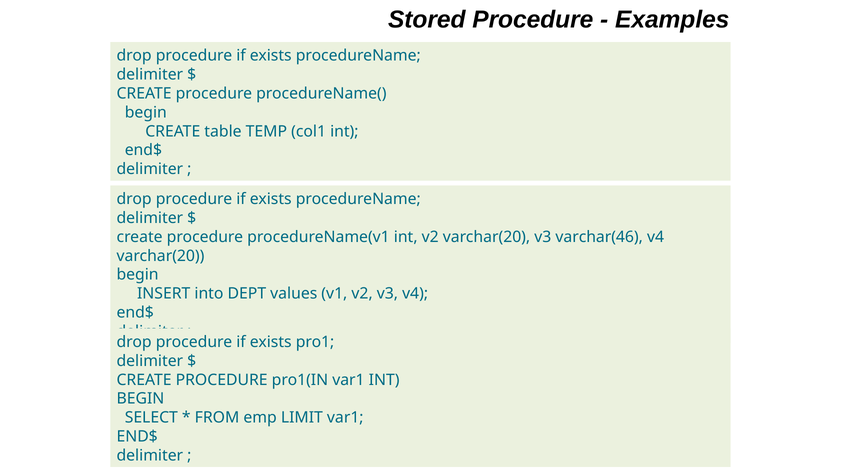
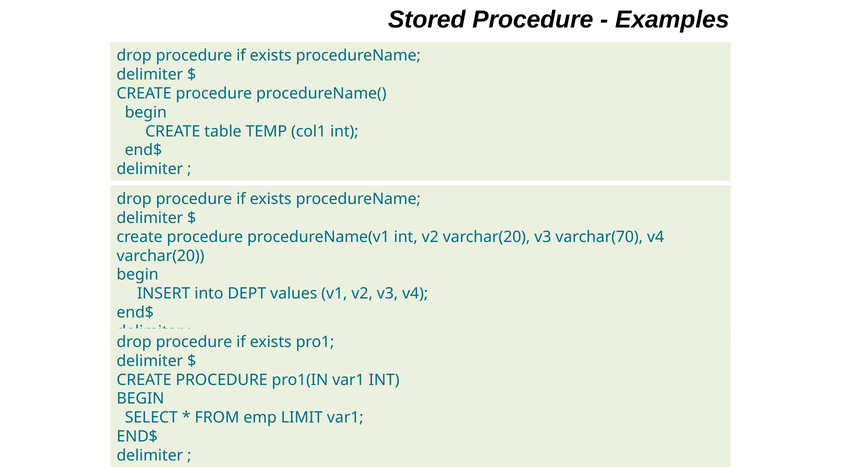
varchar(46: varchar(46 -> varchar(70 (599, 237)
